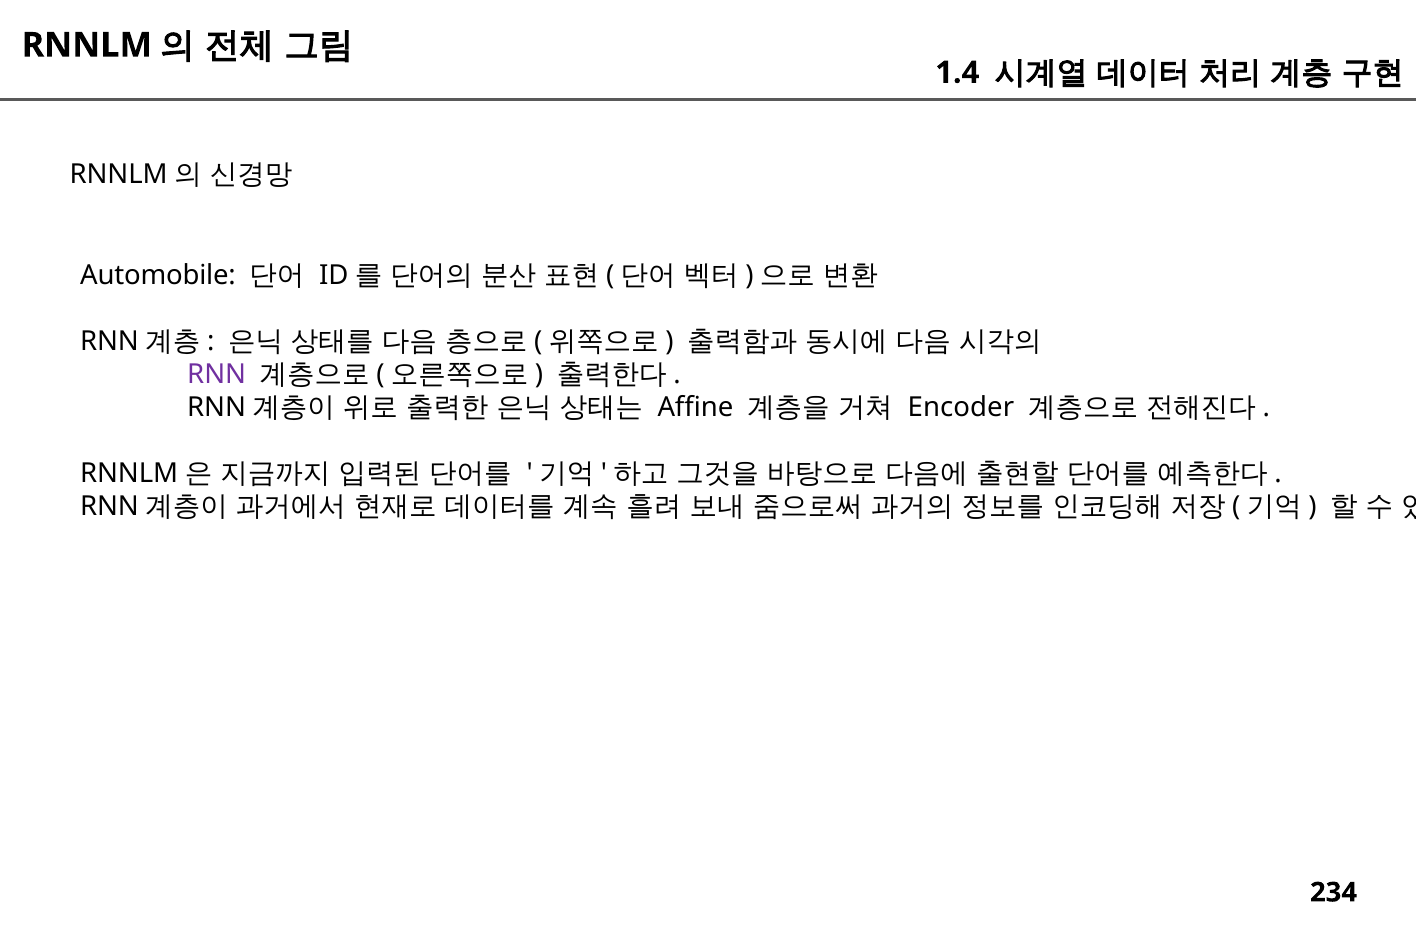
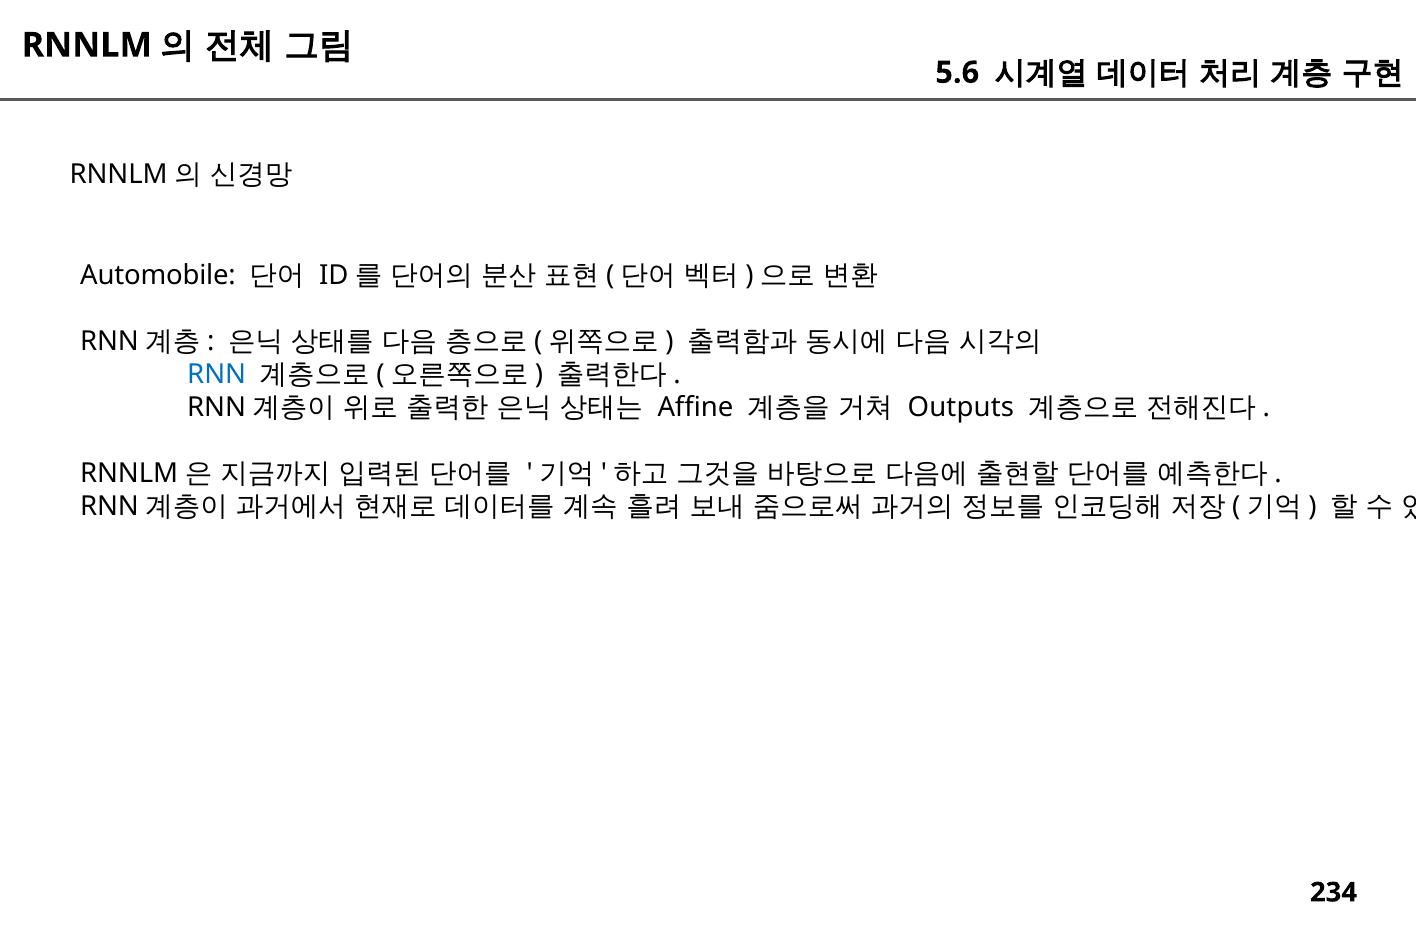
1.4: 1.4 -> 5.6 (957, 73)
RNN colour: purple -> blue (217, 374)
Encoder: Encoder -> Outputs (961, 408)
